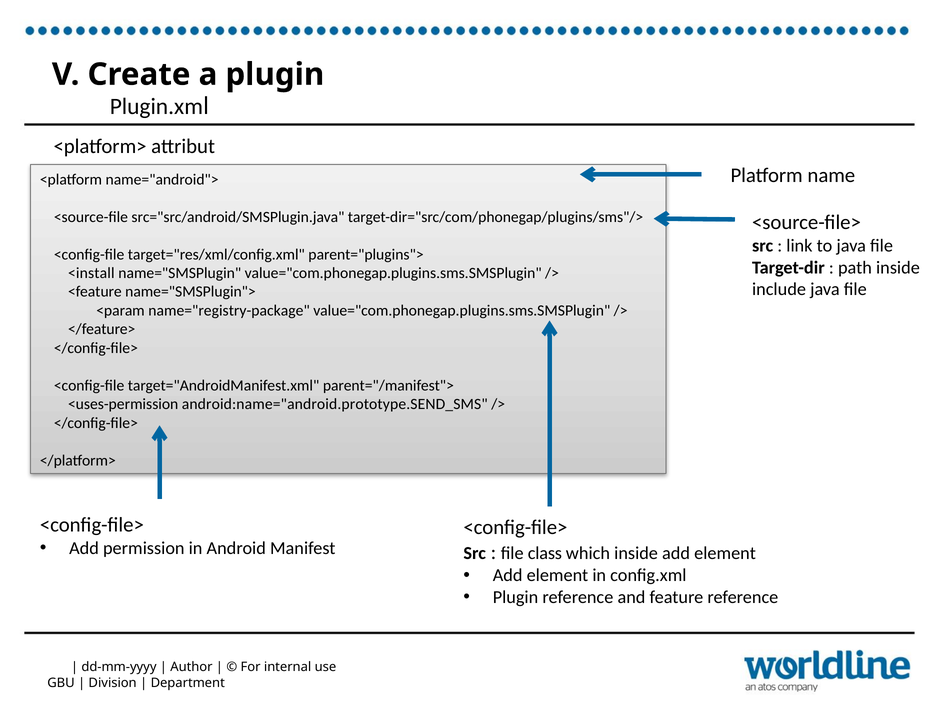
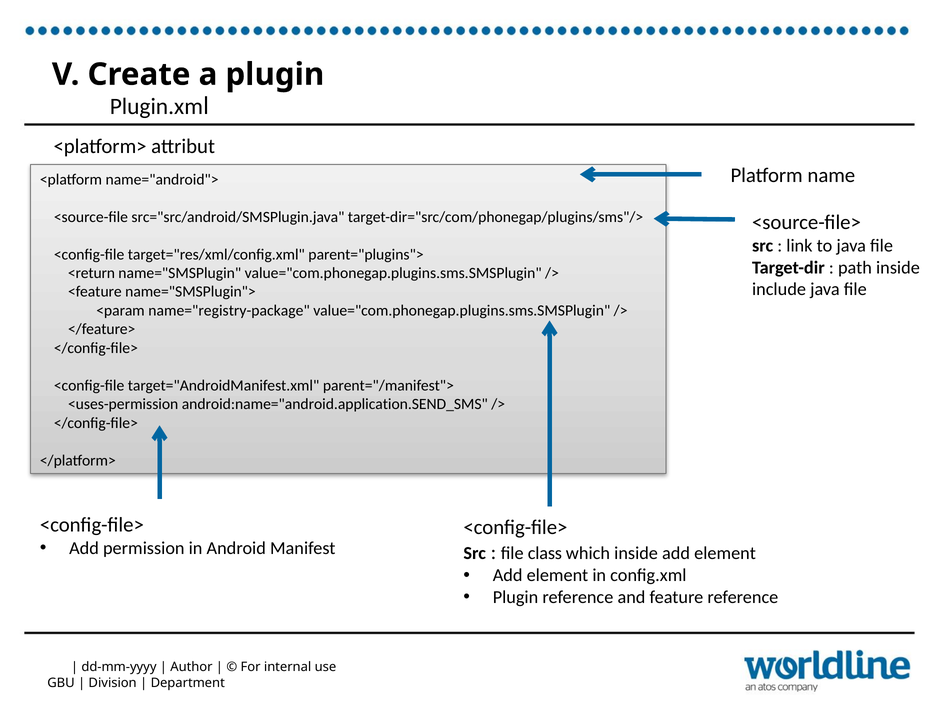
<install: <install -> <return (91, 273)
android:name="android.prototype.SEND_SMS: android:name="android.prototype.SEND_SMS -> android:name="android.application.SEND_SMS (335, 405)
